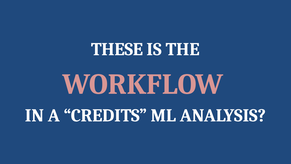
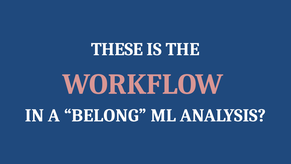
CREDITS: CREDITS -> BELONG (105, 115)
